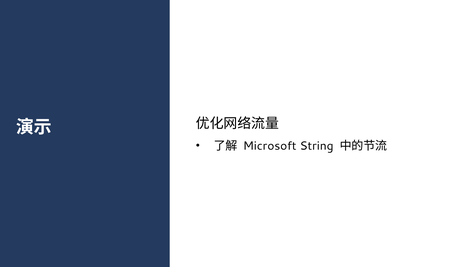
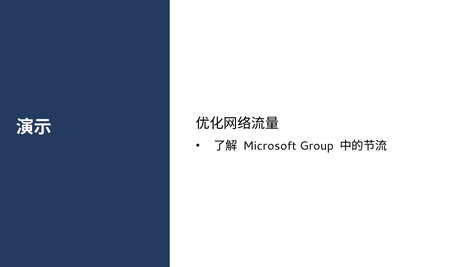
String: String -> Group (317, 146)
